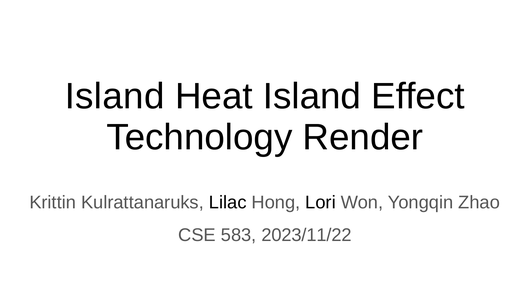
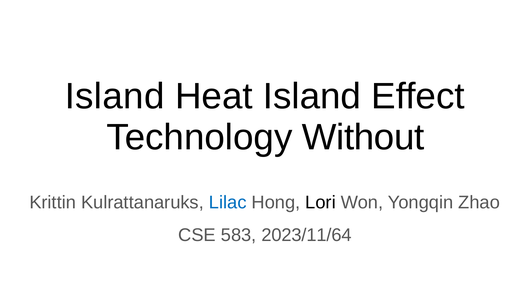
Render: Render -> Without (363, 137)
Lilac colour: black -> blue (228, 202)
2023/11/22: 2023/11/22 -> 2023/11/64 (307, 235)
